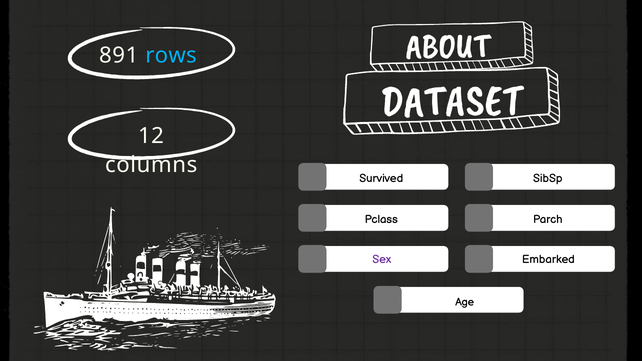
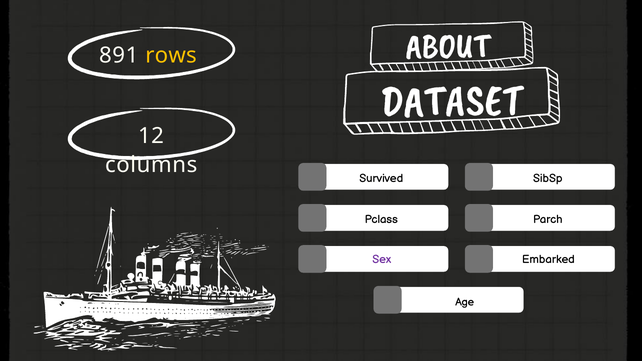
rows colour: light blue -> yellow (171, 55)
